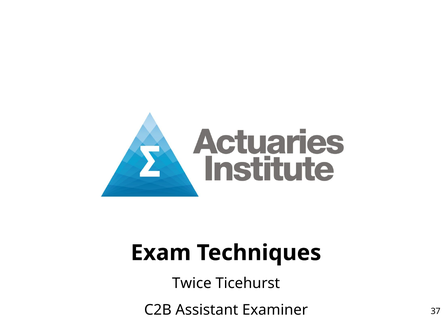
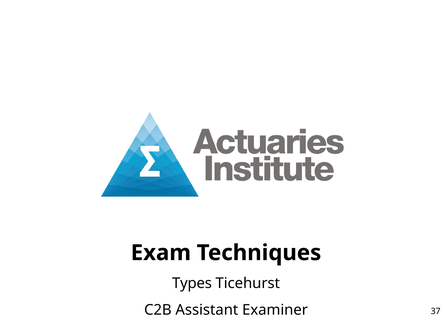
Twice: Twice -> Types (192, 284)
